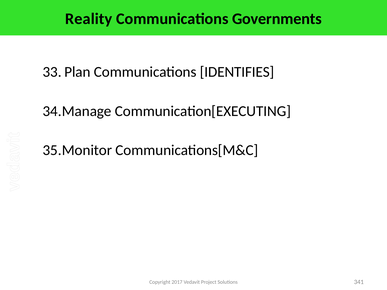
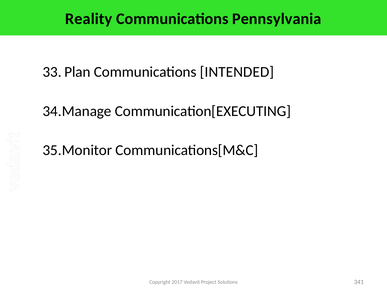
Governments: Governments -> Pennsylvania (277, 19)
IDENTIFIES: IDENTIFIES -> INTENDED (237, 72)
